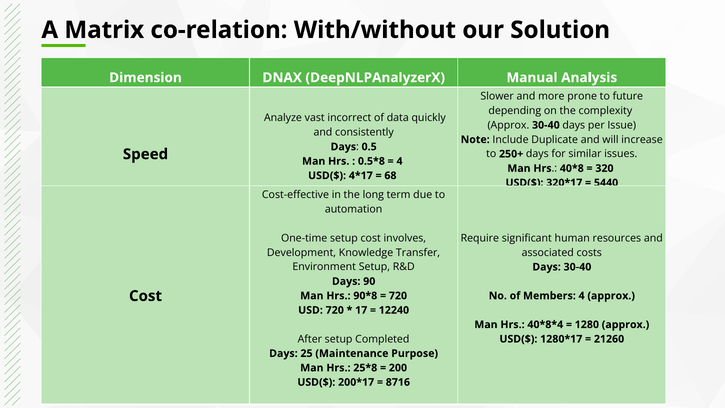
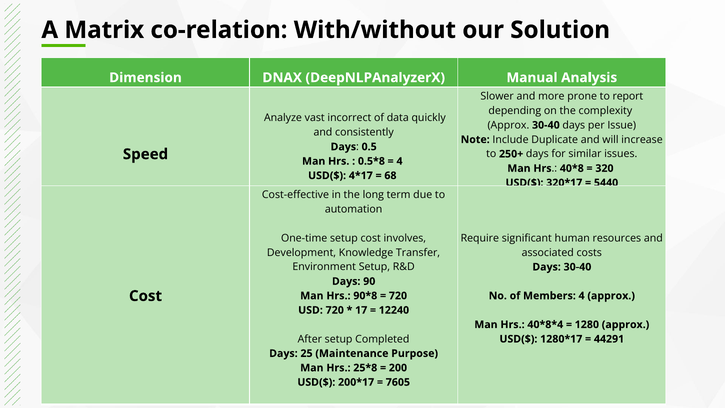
future: future -> report (628, 96)
21260: 21260 -> 44291 (609, 339)
8716: 8716 -> 7605 (398, 382)
